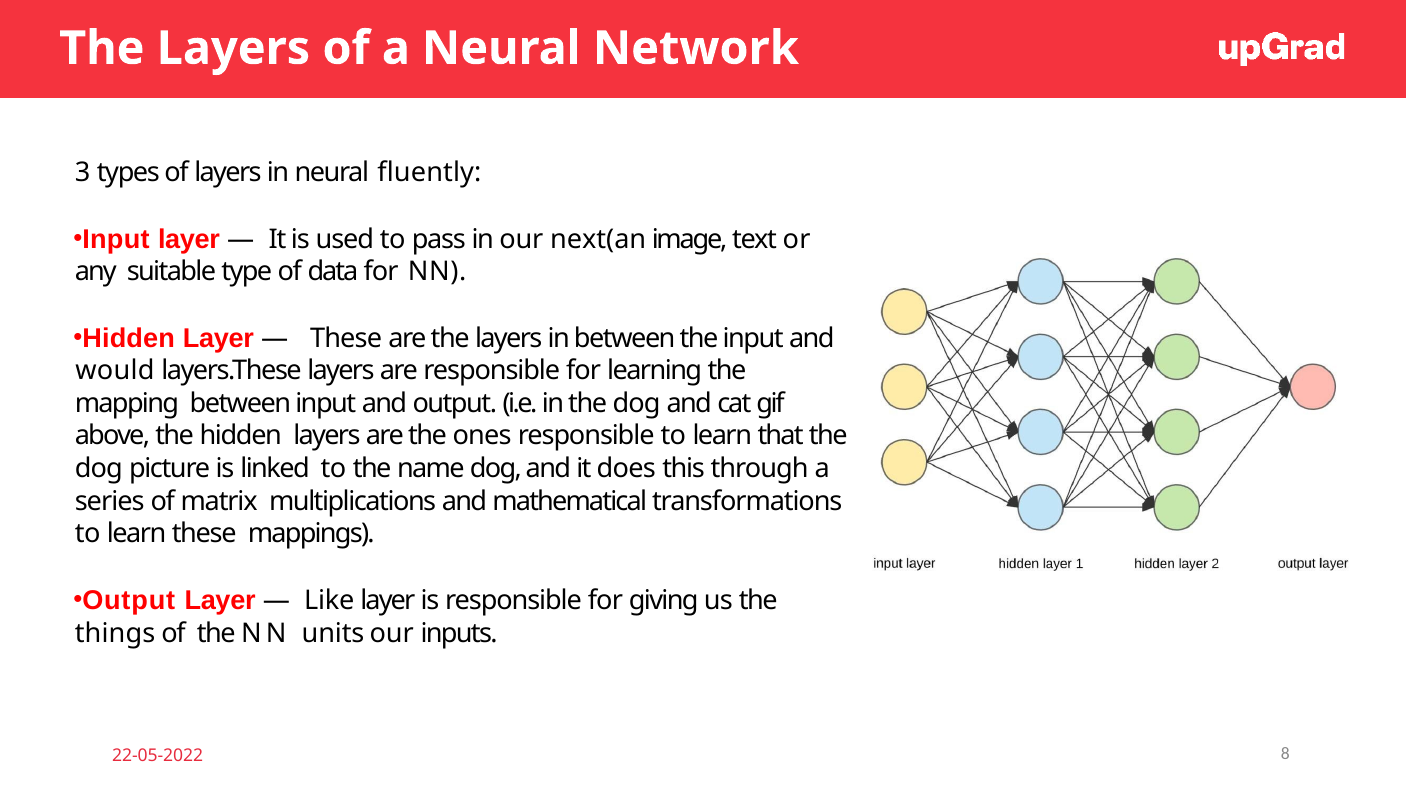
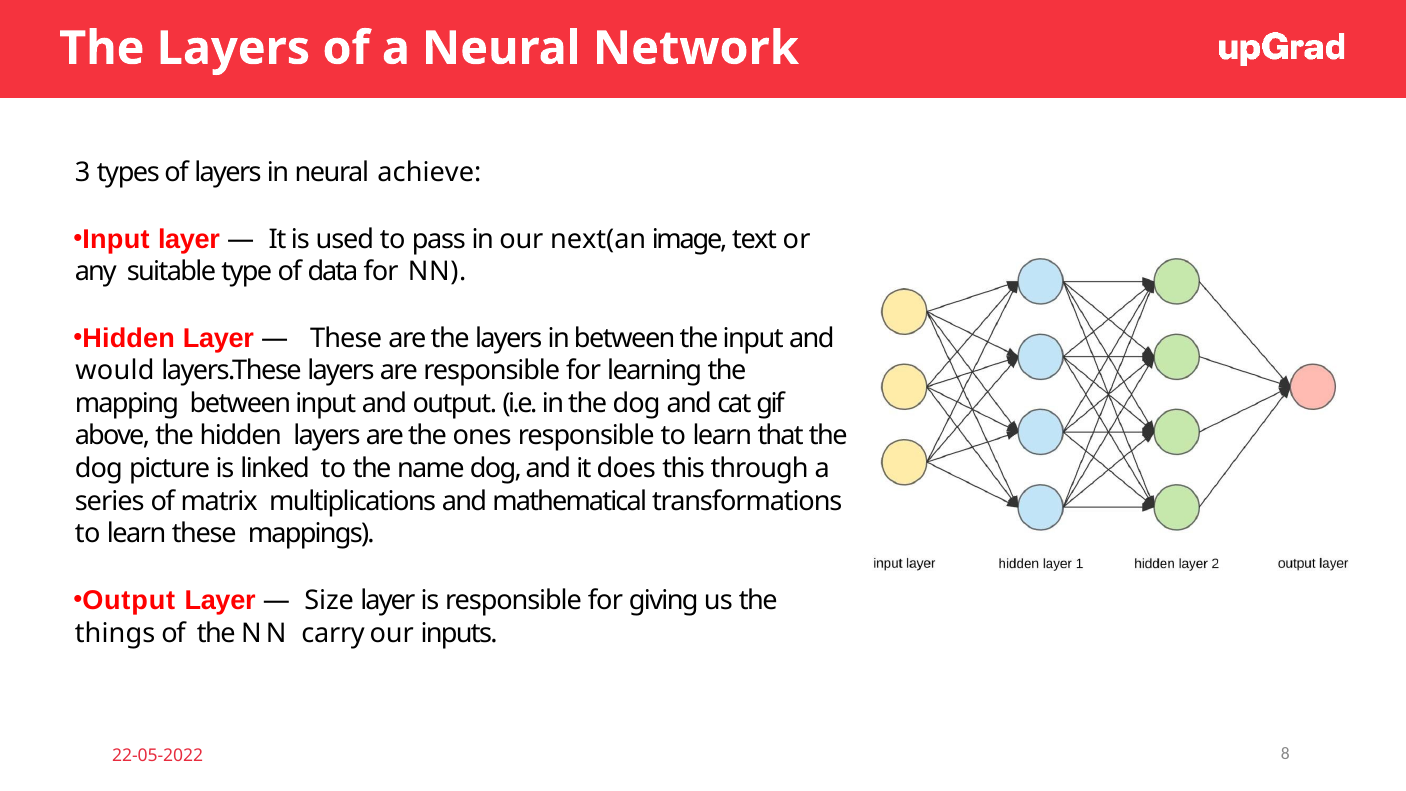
fluently: fluently -> achieve (429, 172)
Like: Like -> Size (329, 600)
units: units -> carry (333, 633)
